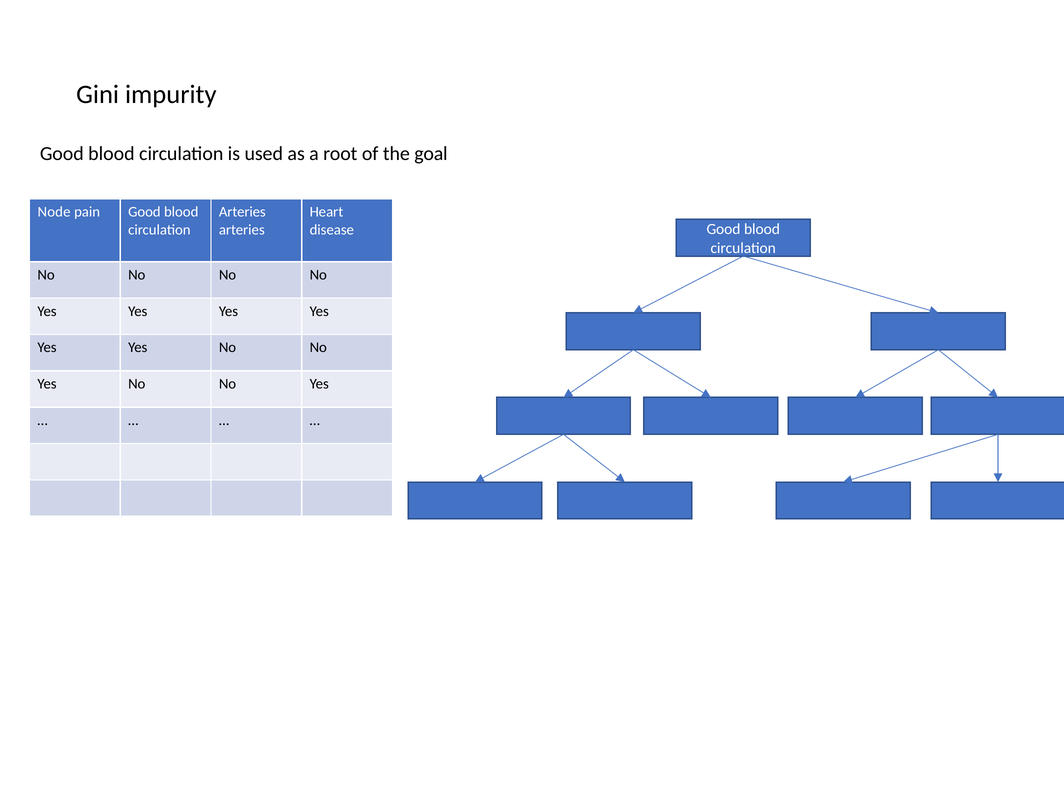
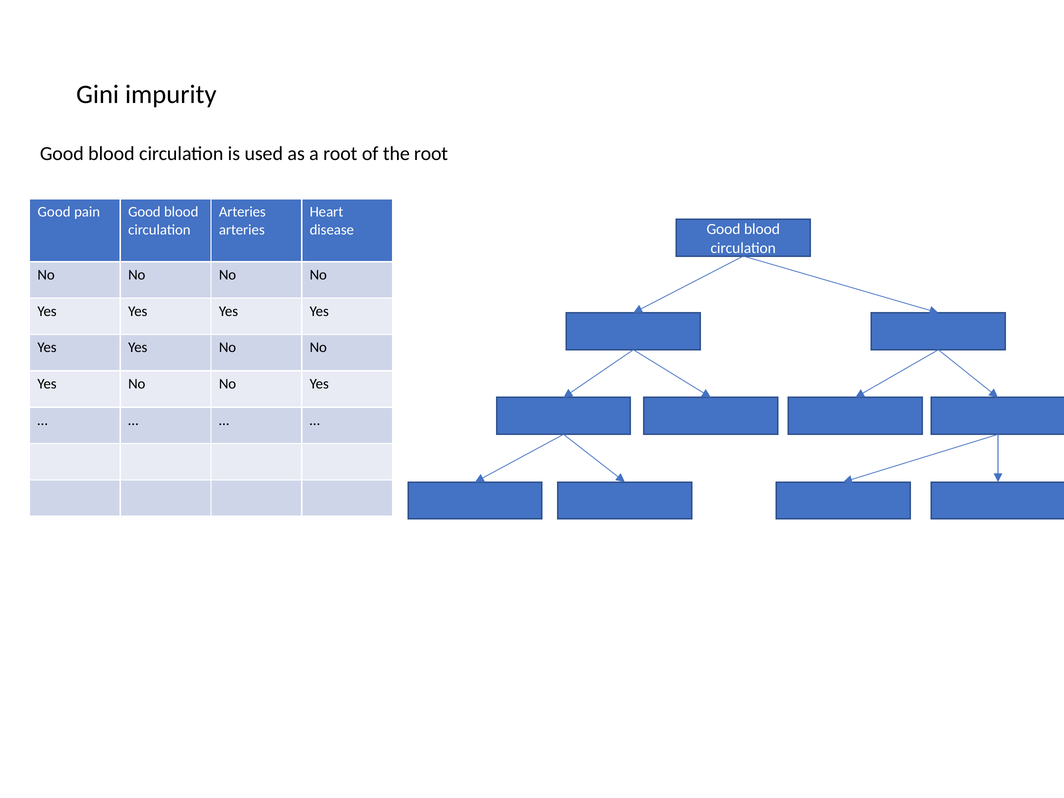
the goal: goal -> root (431, 154)
Node: Node -> Good (54, 212)
